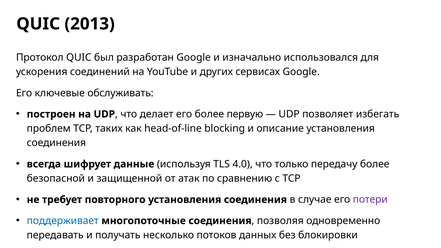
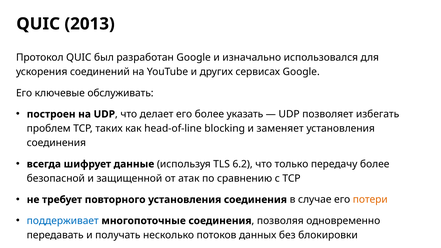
первую: первую -> указать (245, 114)
описание: описание -> заменяет (280, 129)
4.0: 4.0 -> 6.2 (243, 164)
потери colour: purple -> orange (370, 200)
